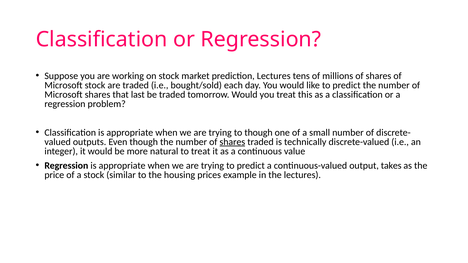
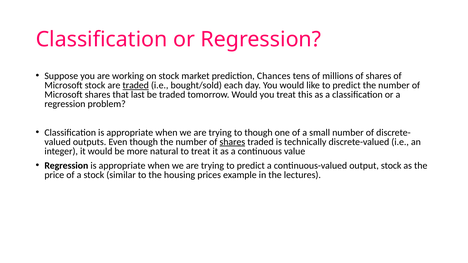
prediction Lectures: Lectures -> Chances (274, 76)
traded underline: none -> present (136, 85)
output takes: takes -> stock (391, 166)
